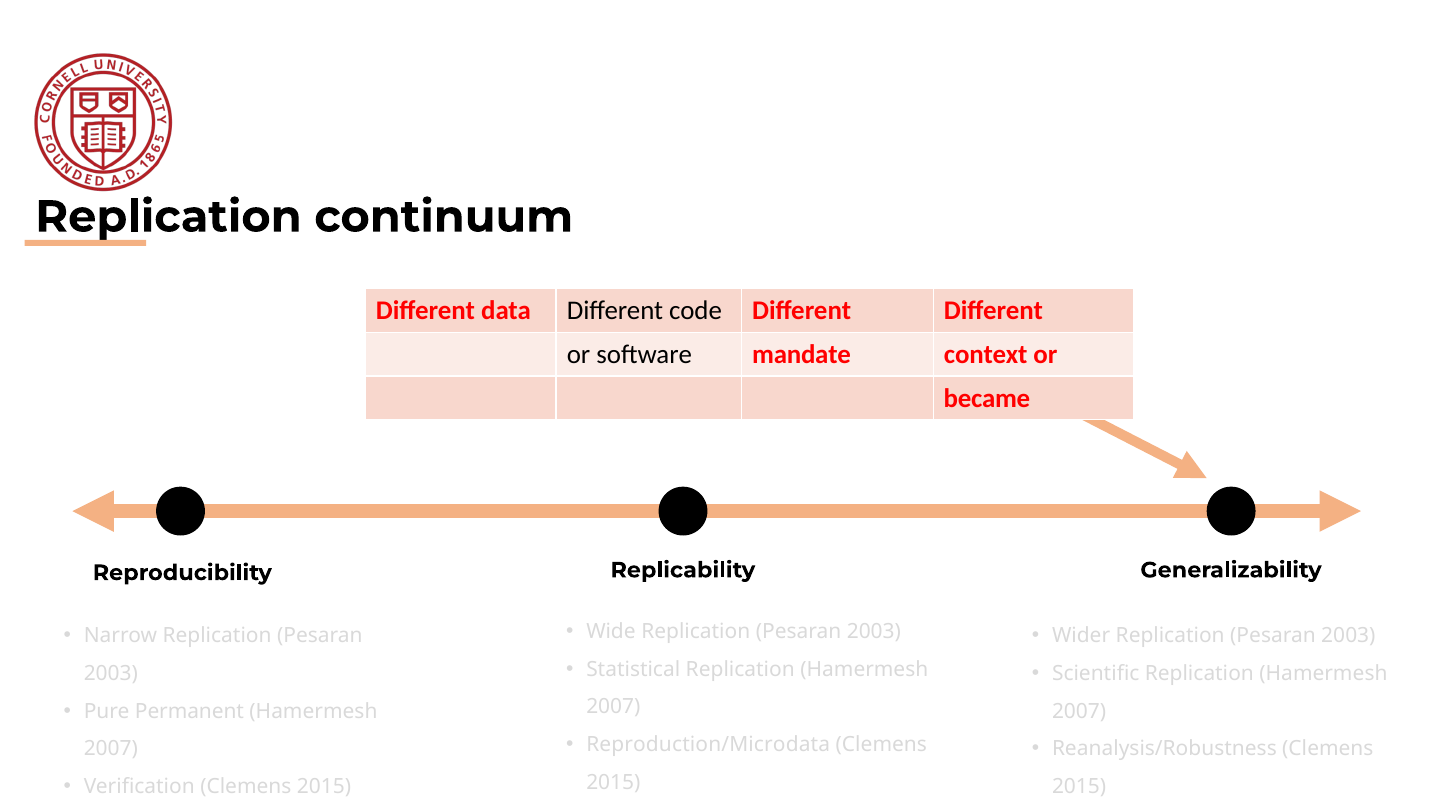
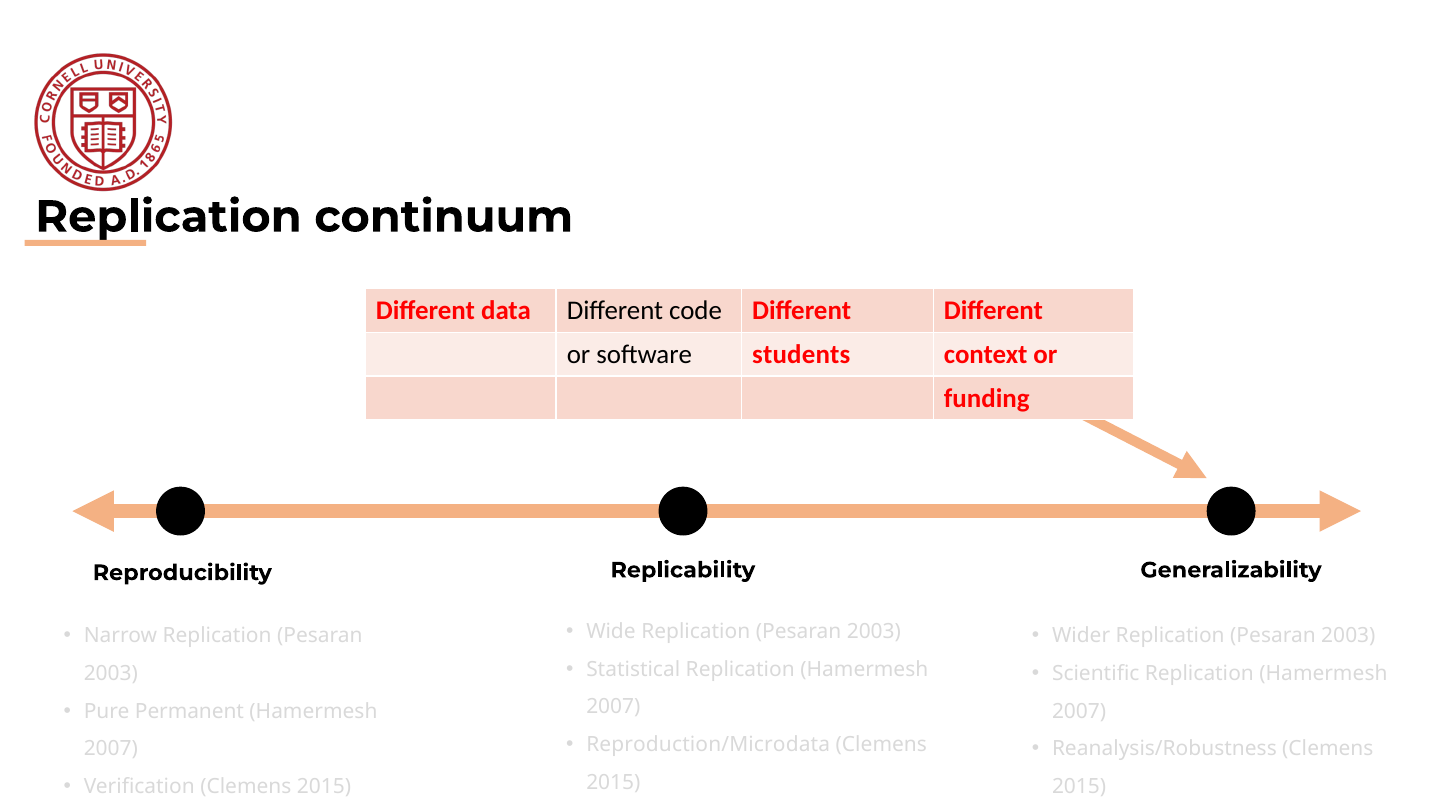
mandate: mandate -> students (801, 355)
became: became -> funding (987, 398)
